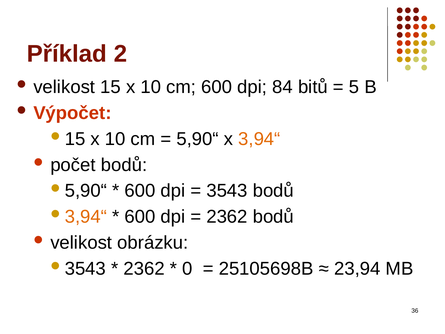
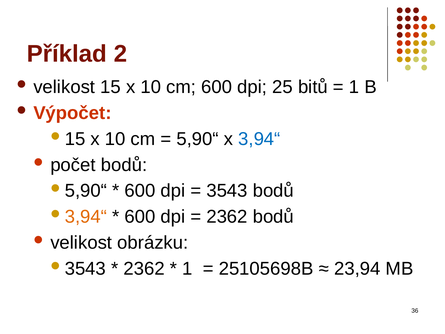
84: 84 -> 25 (283, 87)
5: 5 -> 1 (354, 87)
3,94“ colour: orange -> blue (259, 139)
0: 0 -> 1 (187, 269)
